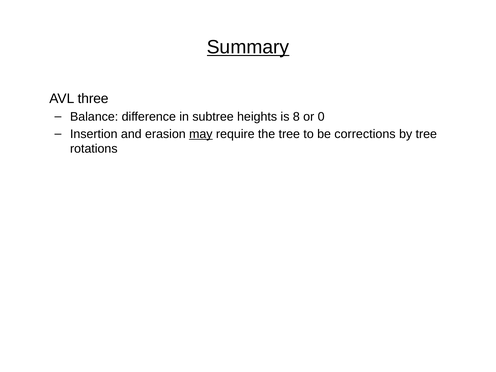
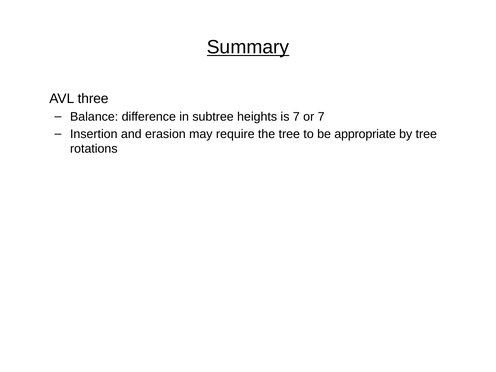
is 8: 8 -> 7 (296, 117)
or 0: 0 -> 7 (321, 117)
may underline: present -> none (201, 134)
corrections: corrections -> appropriate (365, 134)
